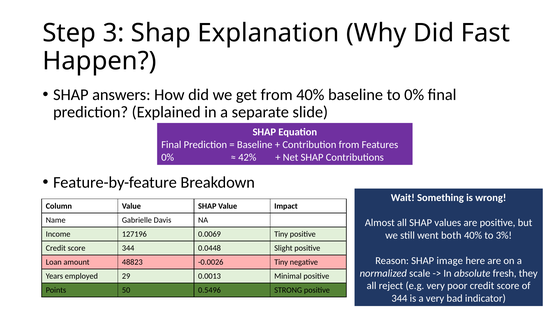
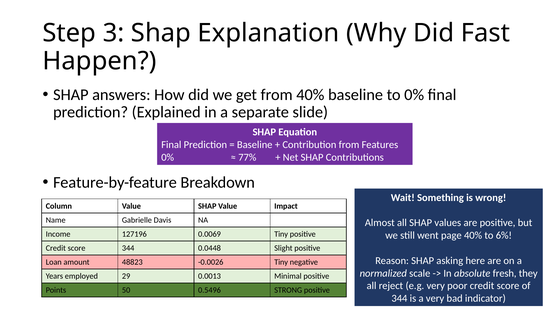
42%: 42% -> 77% (247, 157)
both: both -> page (451, 235)
3%: 3% -> 6% (504, 235)
image: image -> asking (450, 260)
